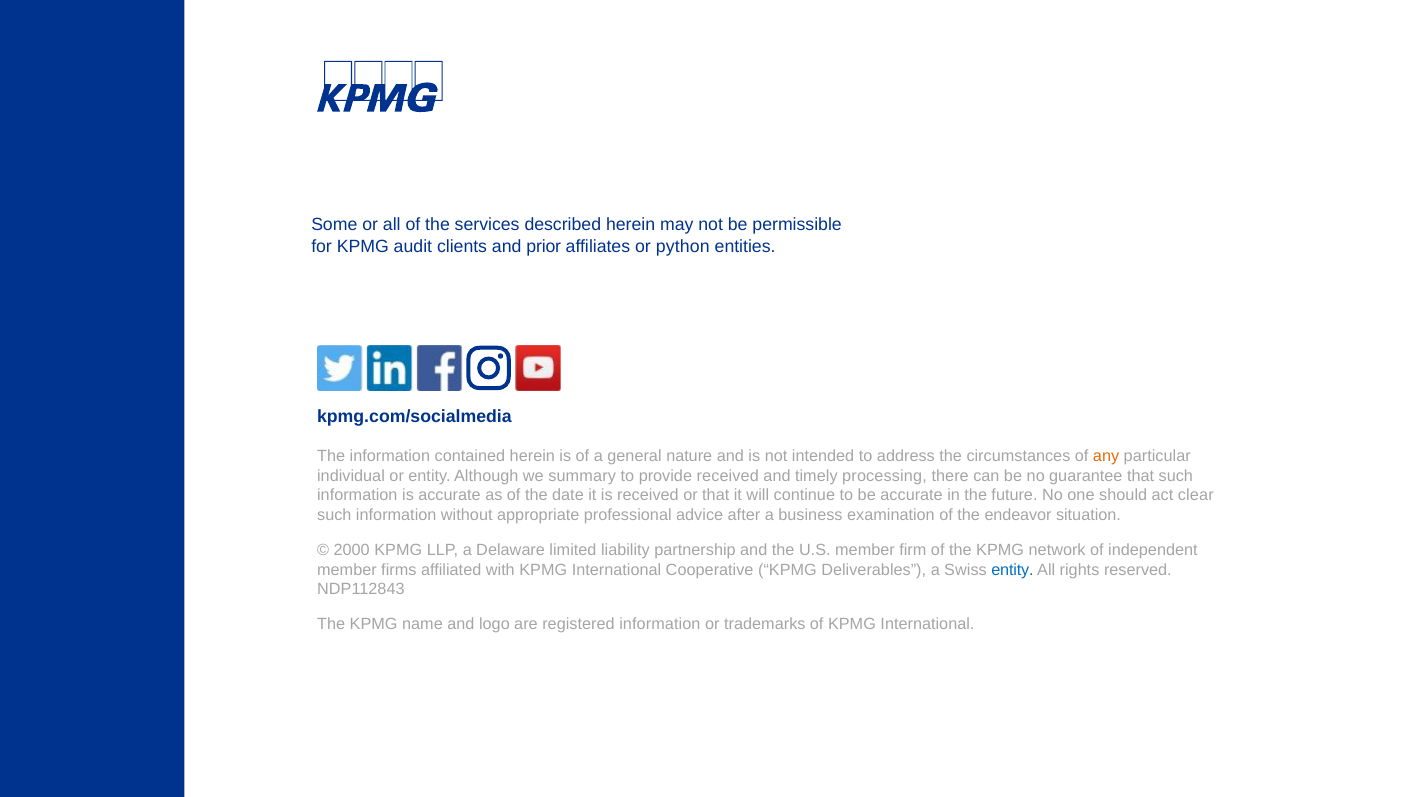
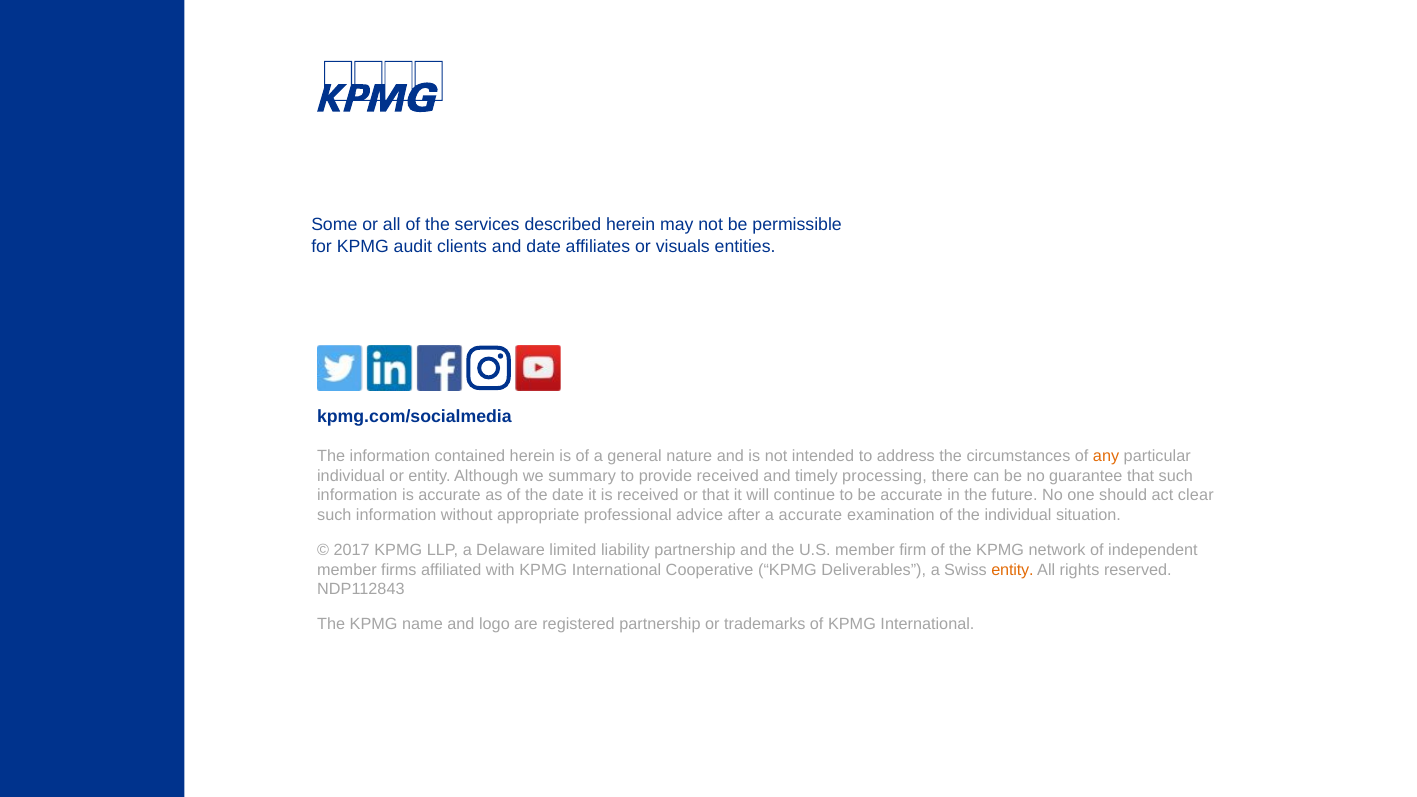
and prior: prior -> date (544, 246)
python: python -> visuals (683, 246)
a business: business -> accurate (810, 515)
the endeavor: endeavor -> individual (1018, 515)
2000: 2000 -> 2017 (352, 550)
entity colour: blue -> orange (1012, 570)
registered information: information -> partnership (660, 624)
